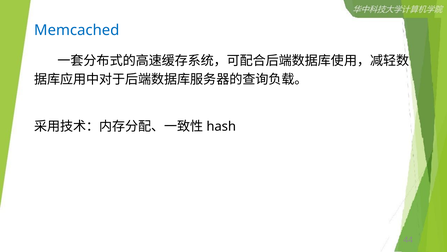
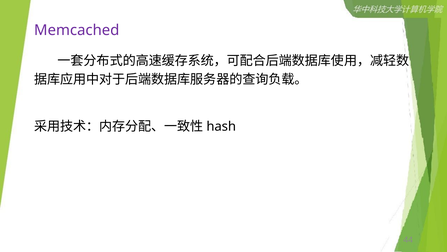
Memcached colour: blue -> purple (77, 30)
